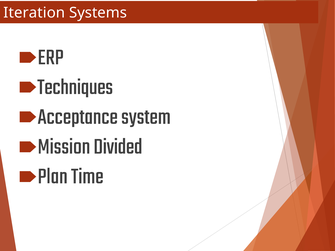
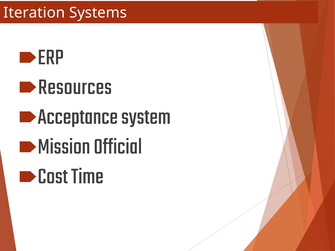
Techniques: Techniques -> Resources (75, 86)
Divided: Divided -> Official (118, 146)
Plan: Plan -> Cost (53, 176)
